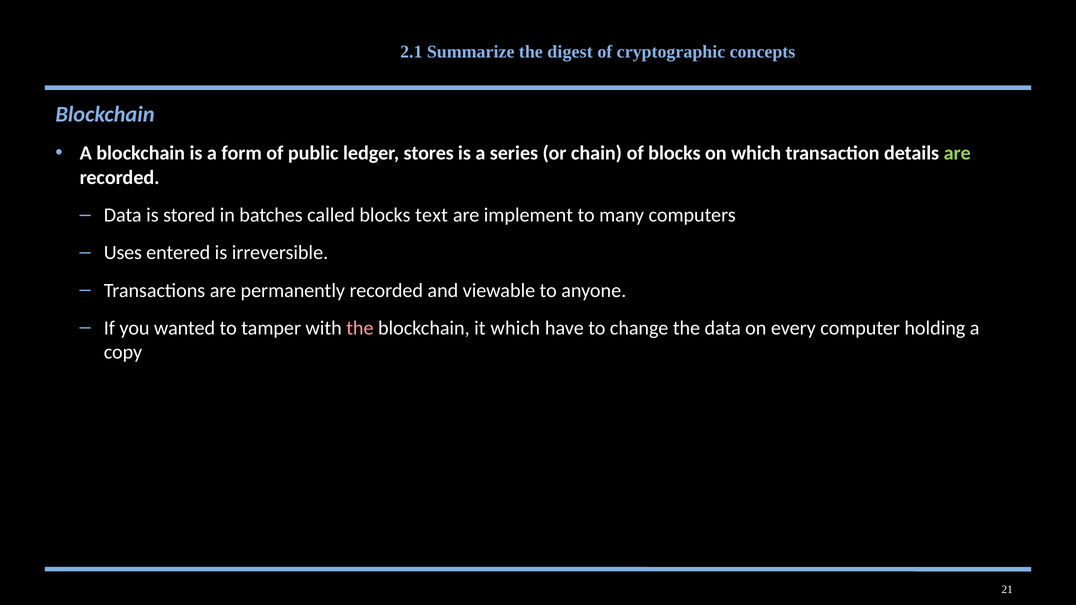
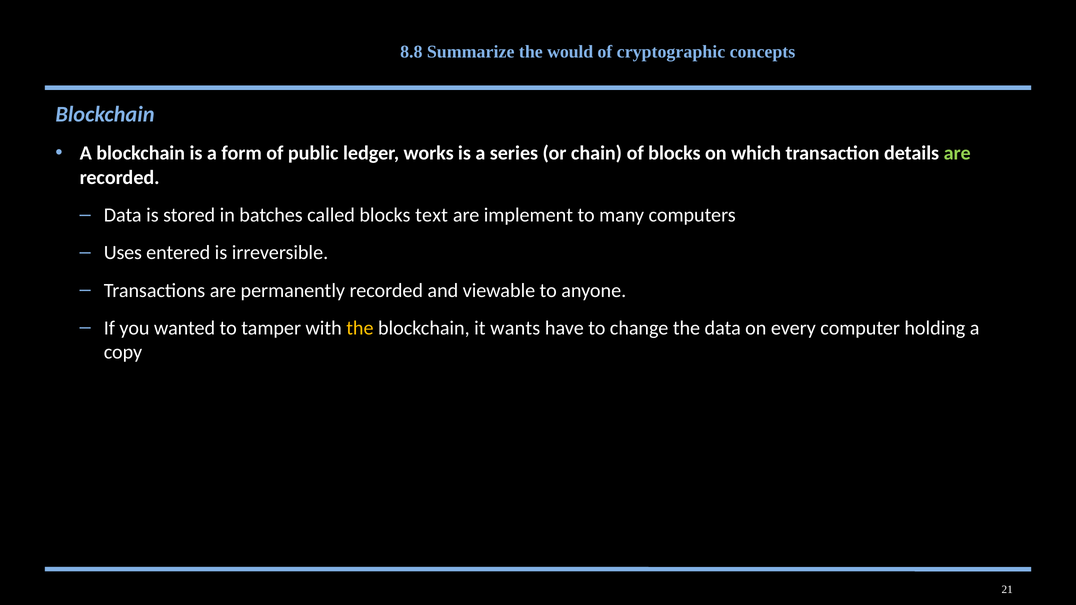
2.1: 2.1 -> 8.8 (411, 52)
digest: digest -> would (570, 52)
stores: stores -> works (429, 153)
the colour: pink -> yellow (360, 328)
it which: which -> wants (515, 328)
